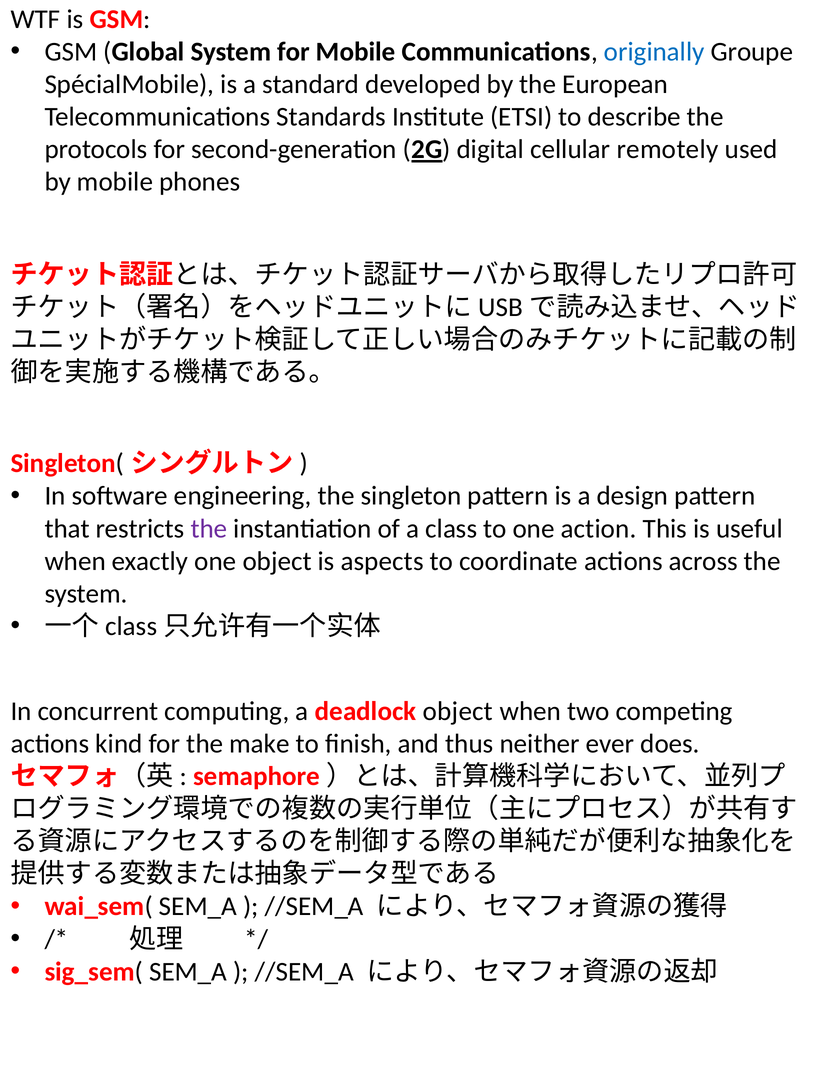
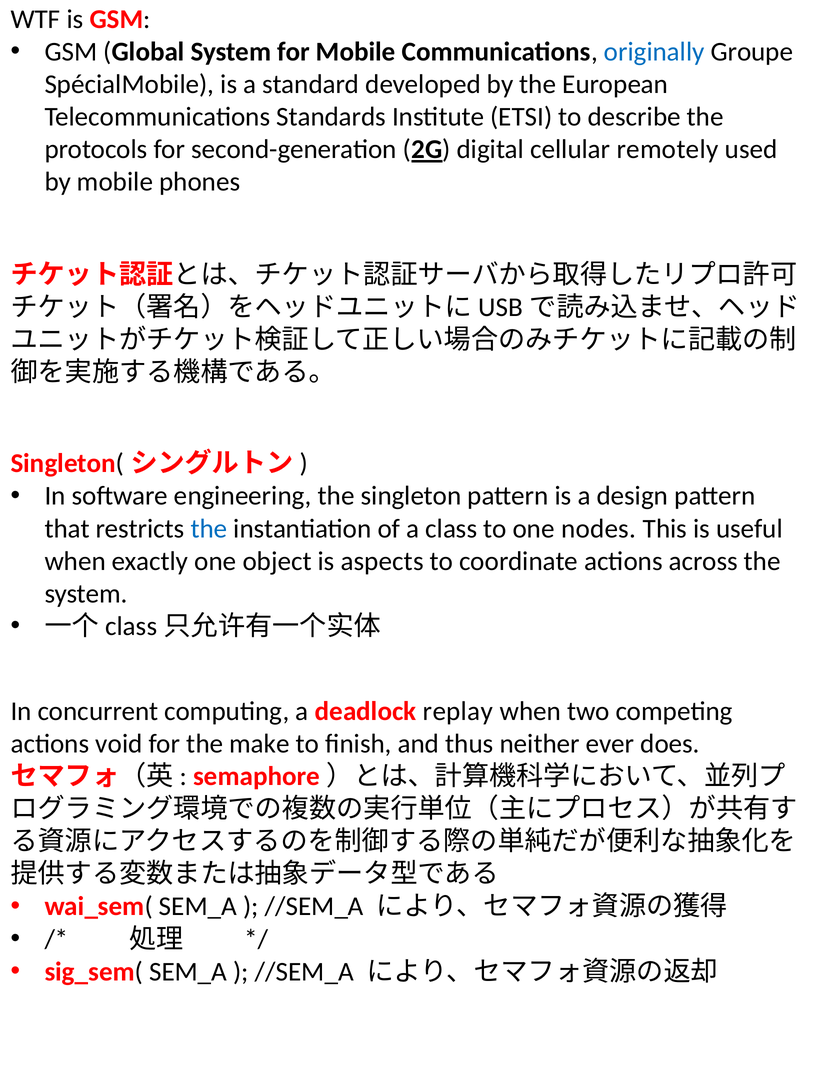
the colour: purple -> blue (209, 529)
action: action -> nodes (599, 529)
deadlock object: object -> replay (458, 711)
kind: kind -> void (119, 744)
